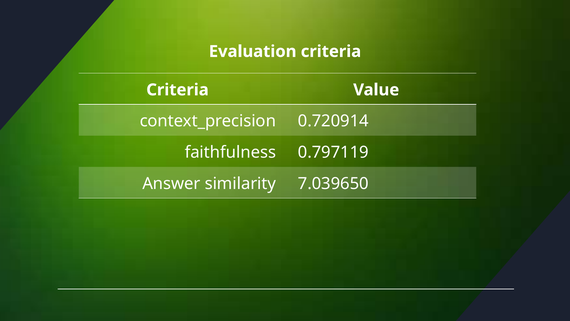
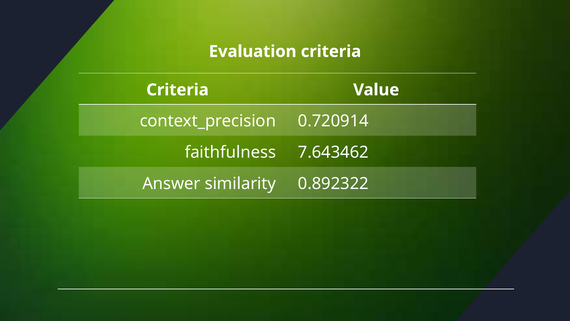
0.797119: 0.797119 -> 7.643462 (333, 152)
7.039650: 7.039650 -> 0.892322 (333, 183)
